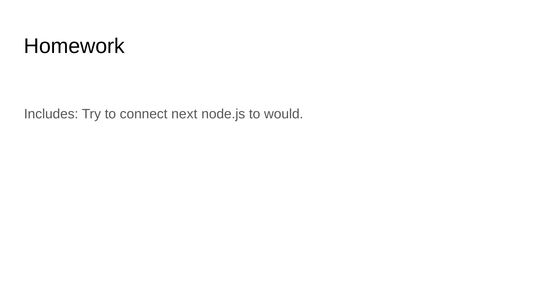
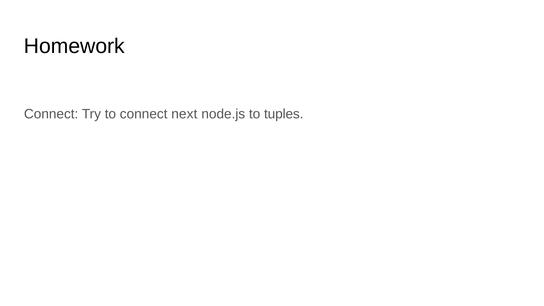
Includes: Includes -> Connect (51, 114)
would: would -> tuples (284, 114)
